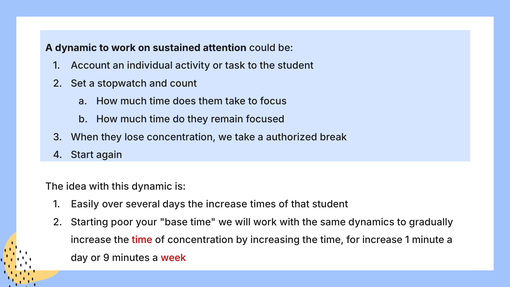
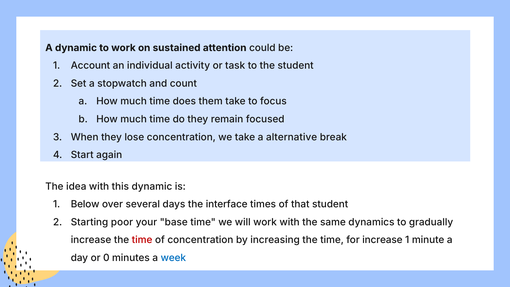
authorized: authorized -> alternative (292, 137)
Easily: Easily -> Below (85, 204)
the increase: increase -> interface (227, 204)
9: 9 -> 0 (106, 258)
week colour: red -> blue (173, 258)
